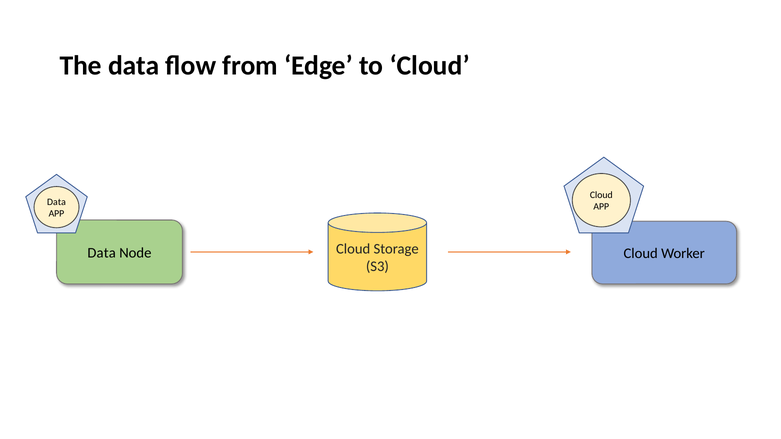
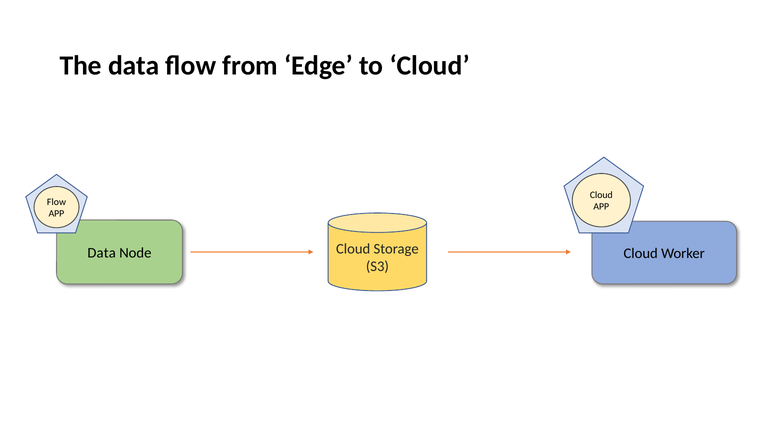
Data: Data -> Flow (56, 202)
